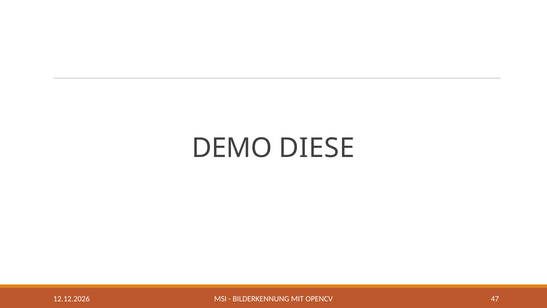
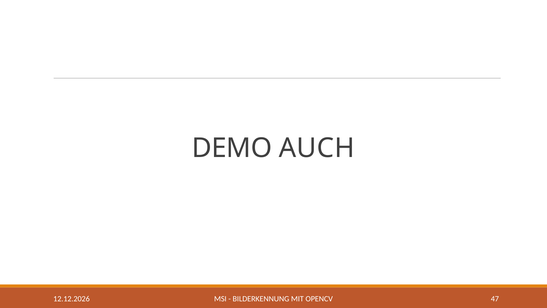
DIESE: DIESE -> AUCH (317, 148)
